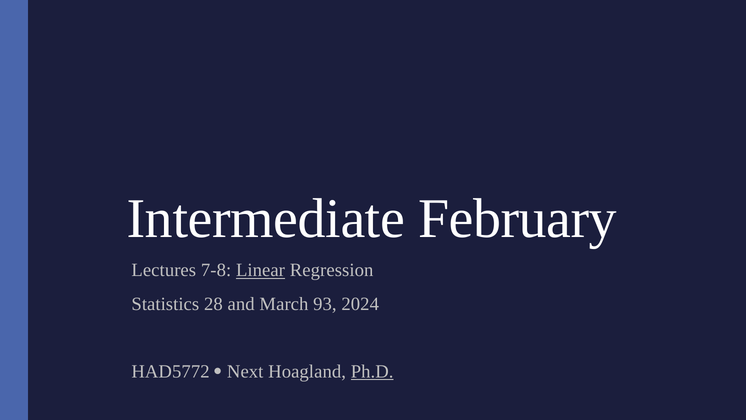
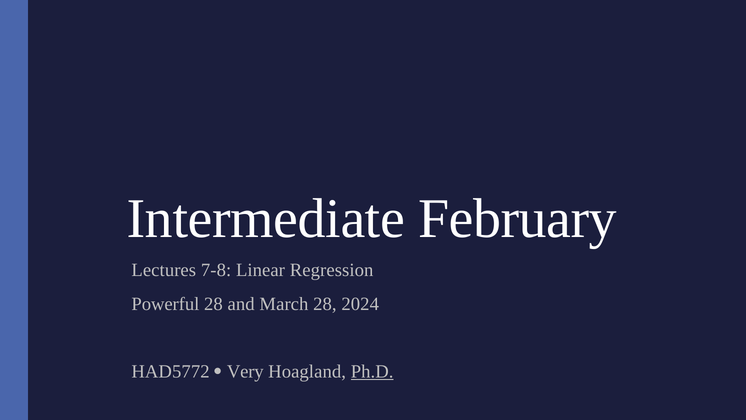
Linear underline: present -> none (260, 270)
Statistics: Statistics -> Powerful (165, 304)
March 93: 93 -> 28 (325, 304)
Next: Next -> Very (245, 371)
